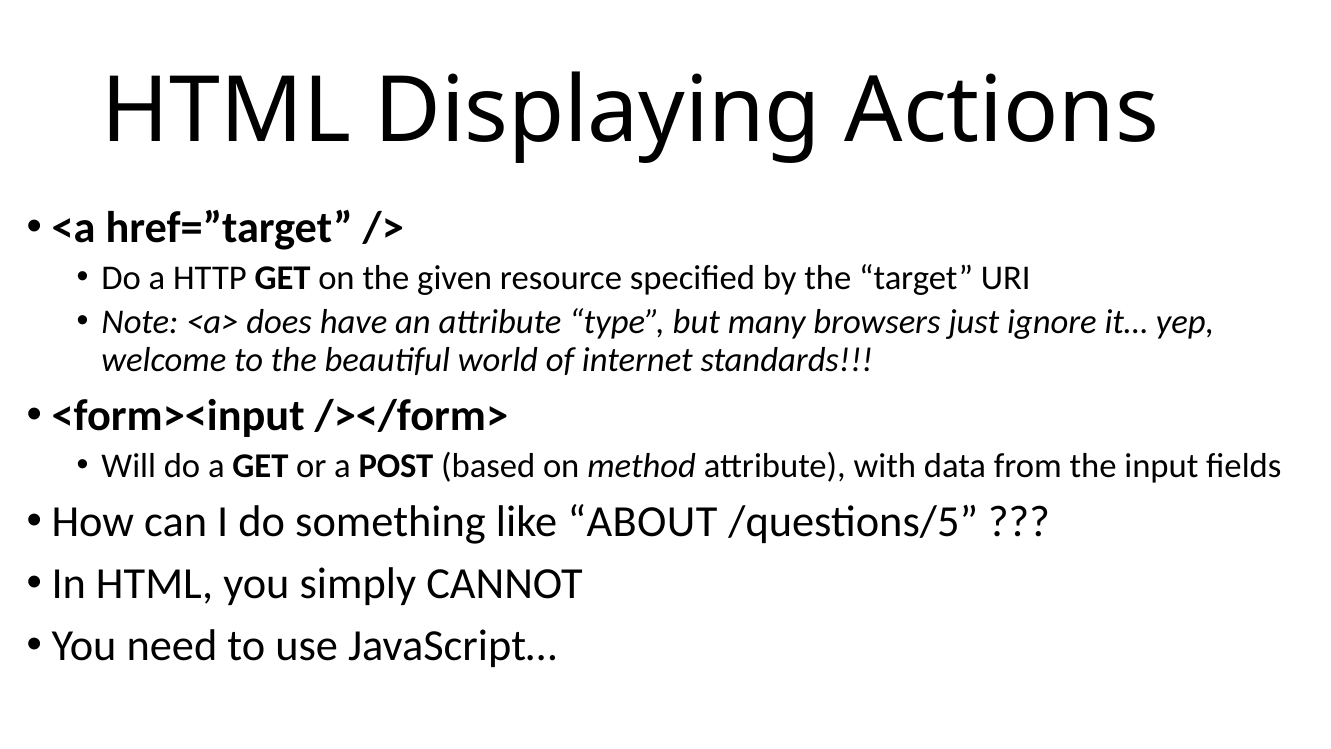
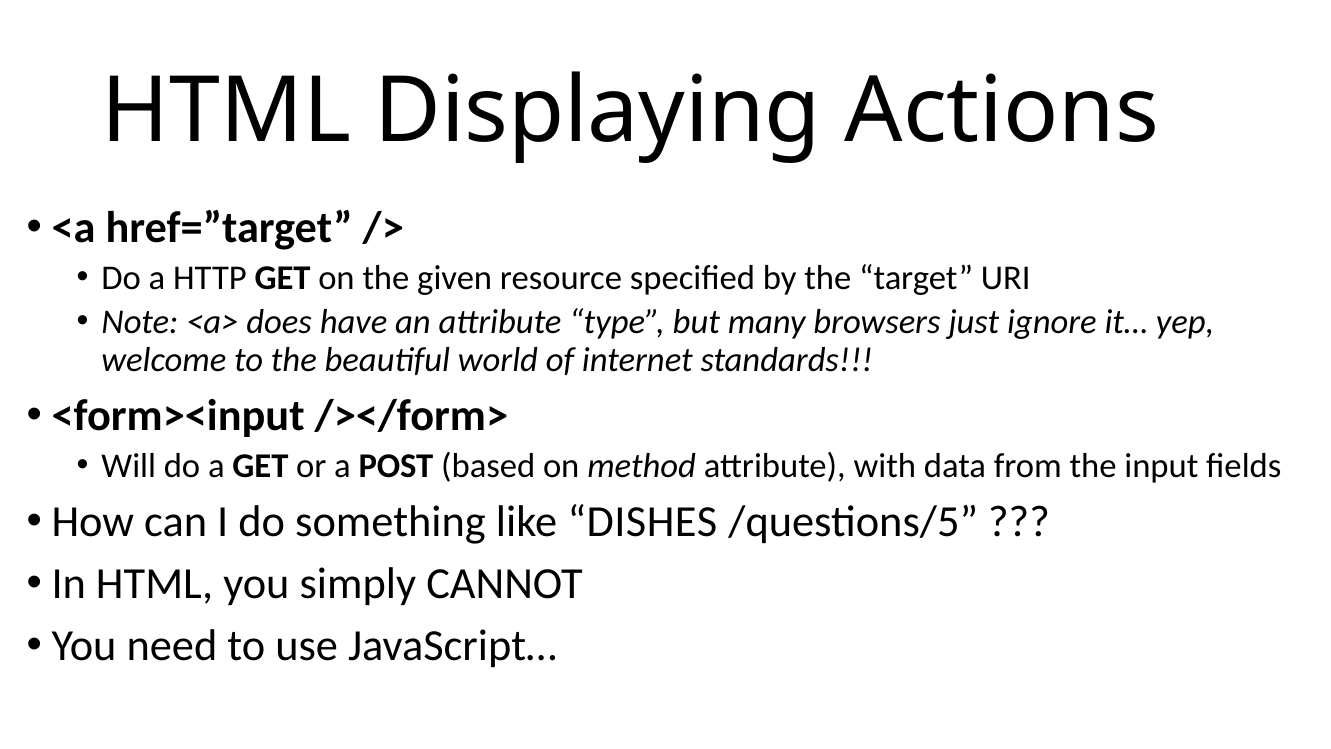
ABOUT: ABOUT -> DISHES (642, 522)
